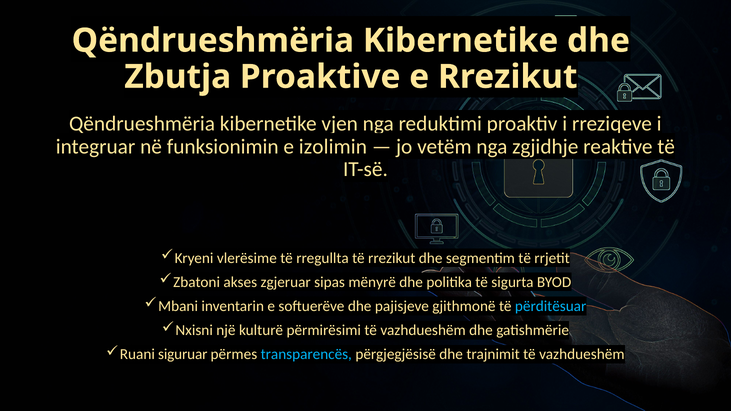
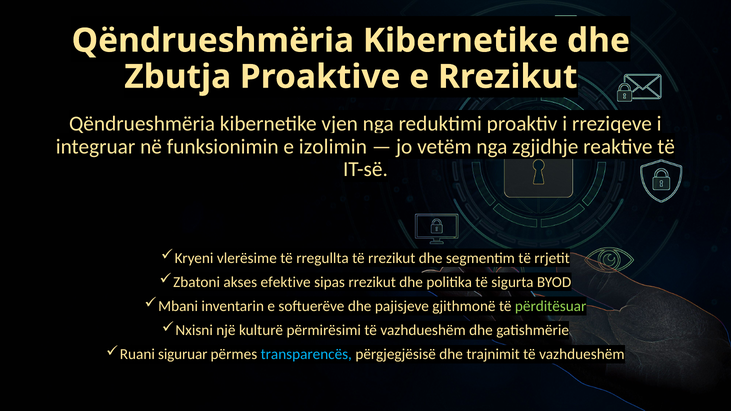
zgjeruar: zgjeruar -> efektive (286, 282)
sipas mënyrë: mënyrë -> rrezikut (372, 282)
përditësuar colour: light blue -> light green (551, 306)
